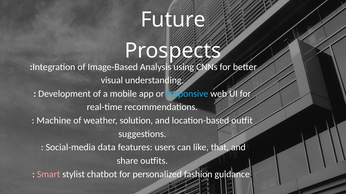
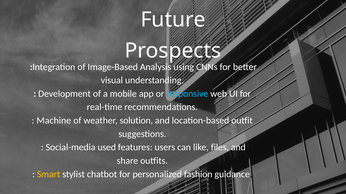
data: data -> used (107, 148)
that: that -> files (220, 148)
Smart colour: pink -> yellow (49, 175)
